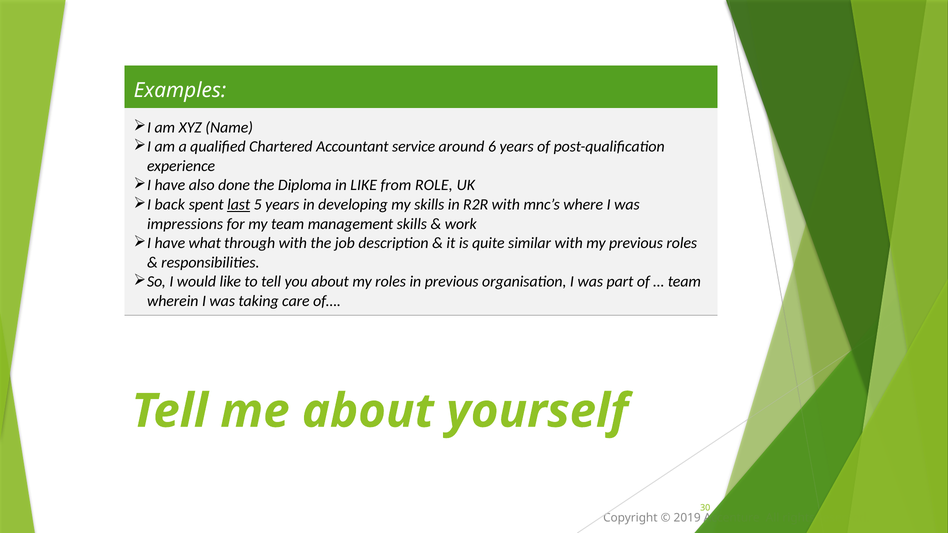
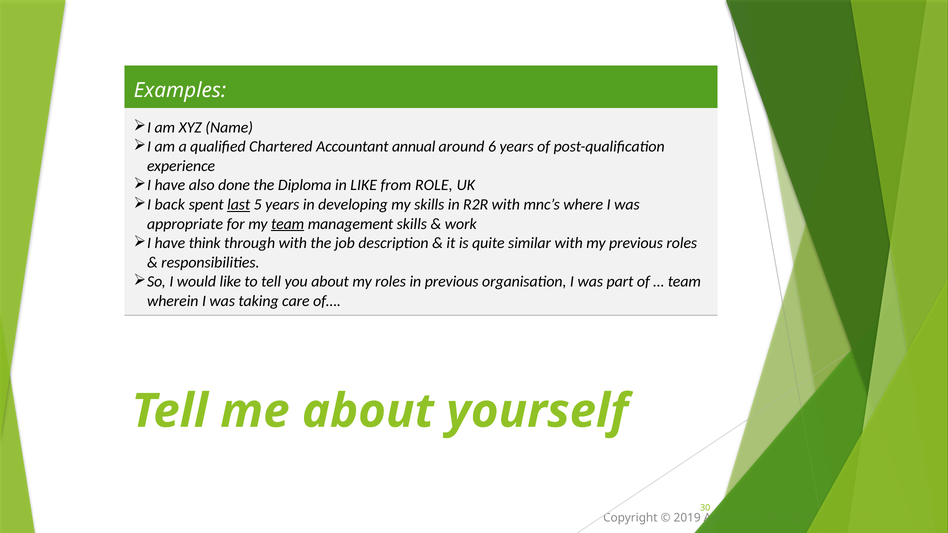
service: service -> annual (414, 147)
impressions: impressions -> appropriate (185, 224)
team underline: none -> present (288, 224)
what: what -> think (205, 243)
